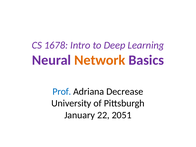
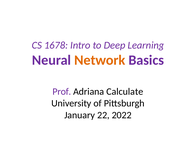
Prof colour: blue -> purple (62, 92)
Decrease: Decrease -> Calculate (125, 92)
2051: 2051 -> 2022 (122, 115)
